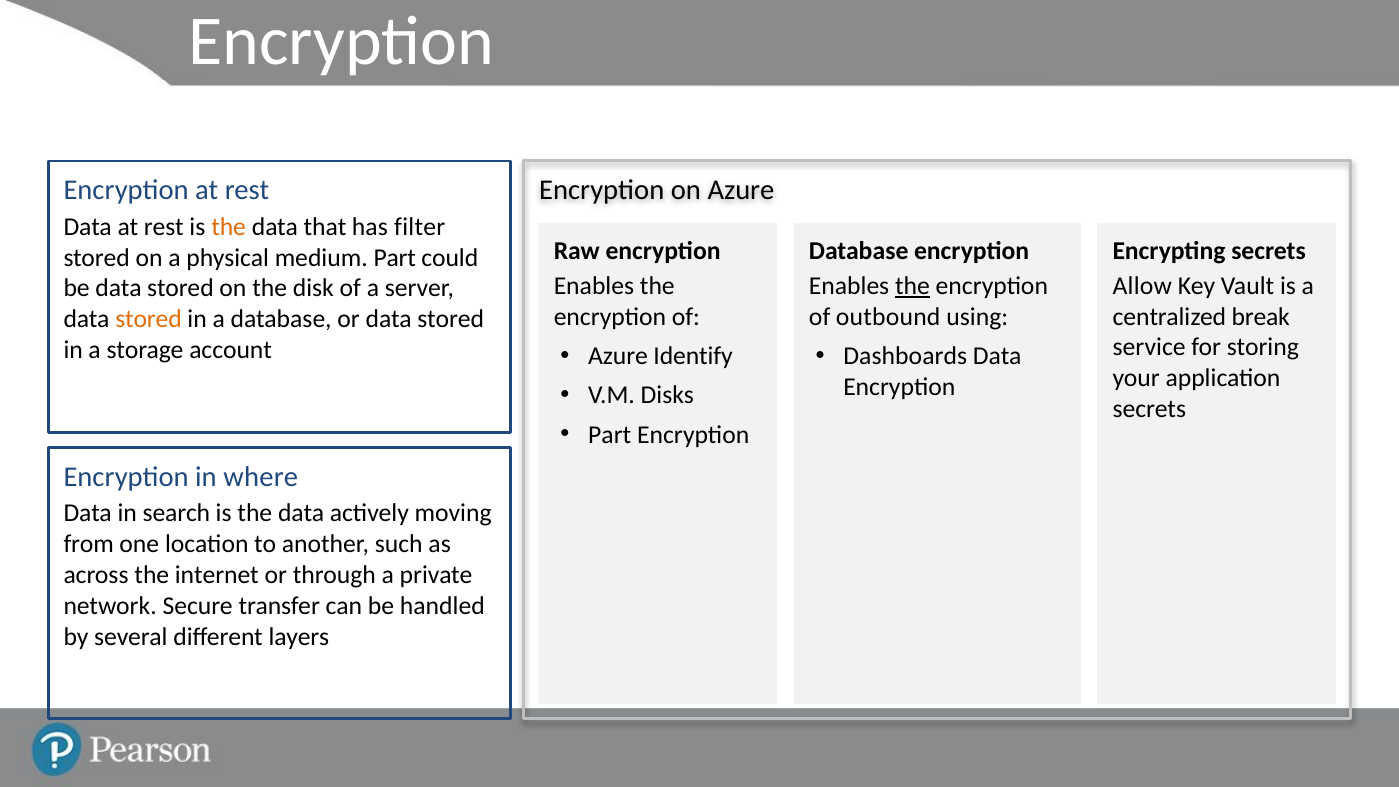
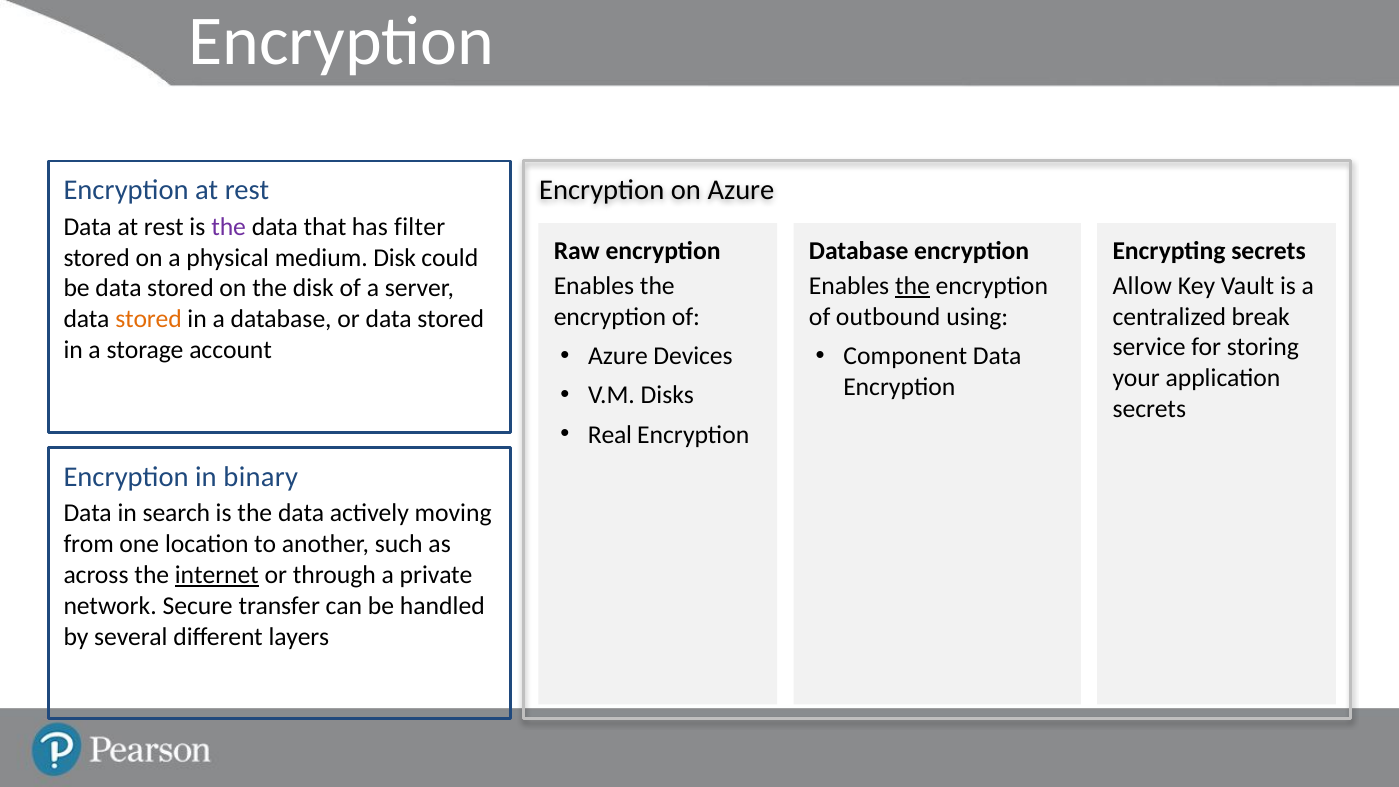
the colour: orange -> purple (229, 227)
medium Part: Part -> Disk (395, 258)
Identify: Identify -> Devices (693, 356)
Dashboards: Dashboards -> Component (905, 356)
Part: Part -> Real (610, 435)
where: where -> binary (261, 477)
internet underline: none -> present (217, 575)
